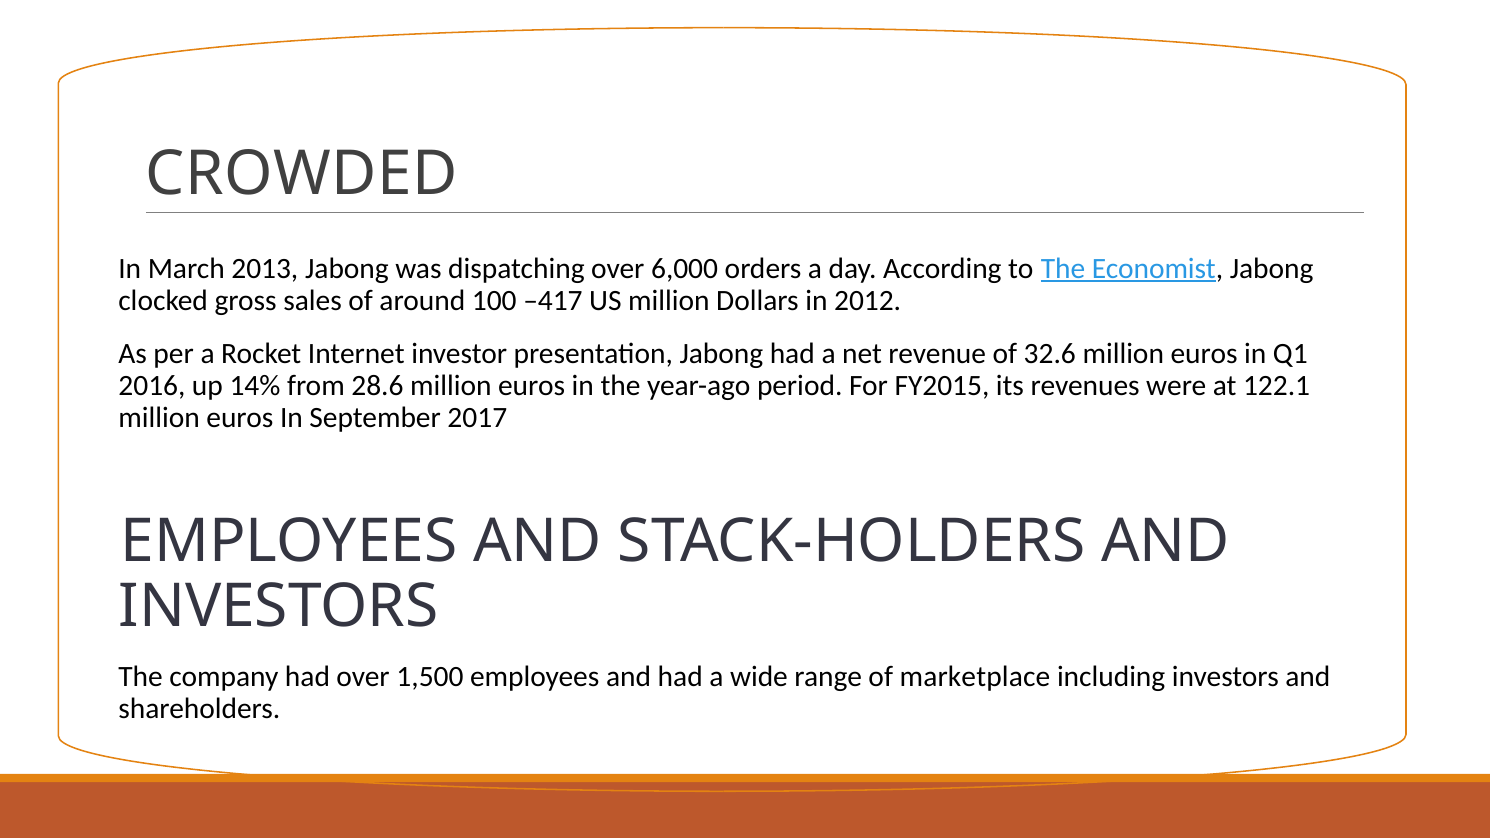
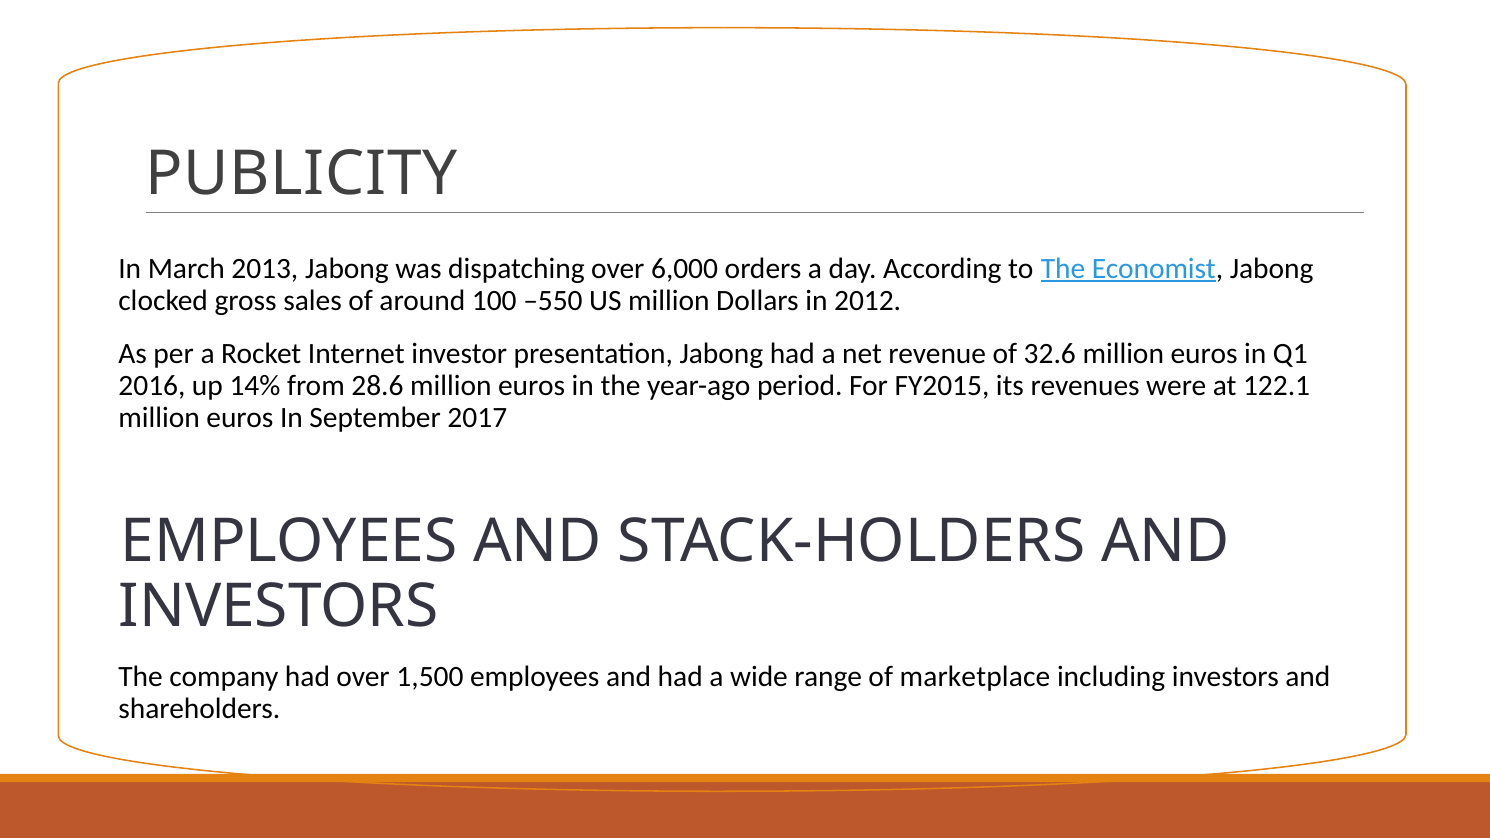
CROWDED: CROWDED -> PUBLICITY (301, 174)
–417: –417 -> –550 (553, 300)
